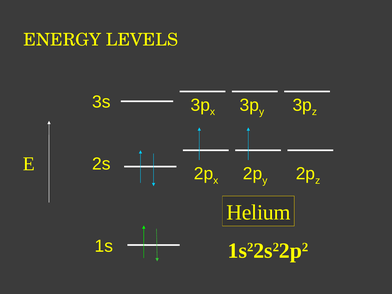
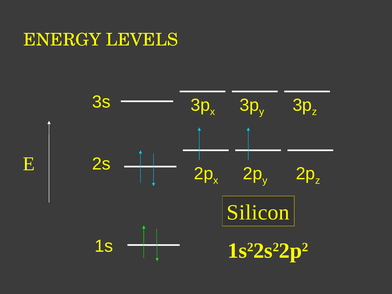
Helium: Helium -> Silicon (258, 213)
